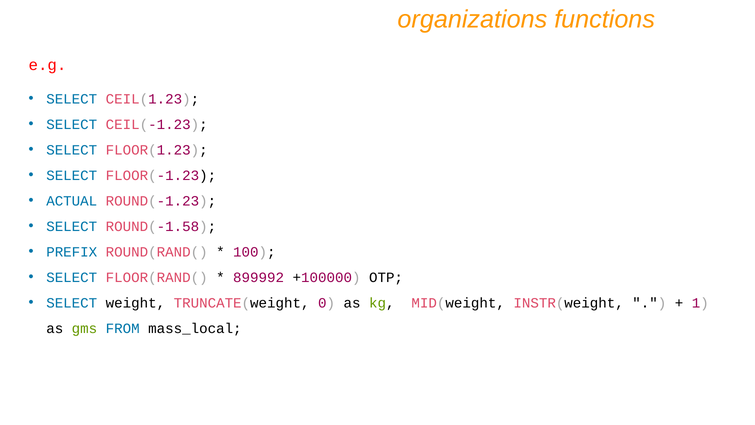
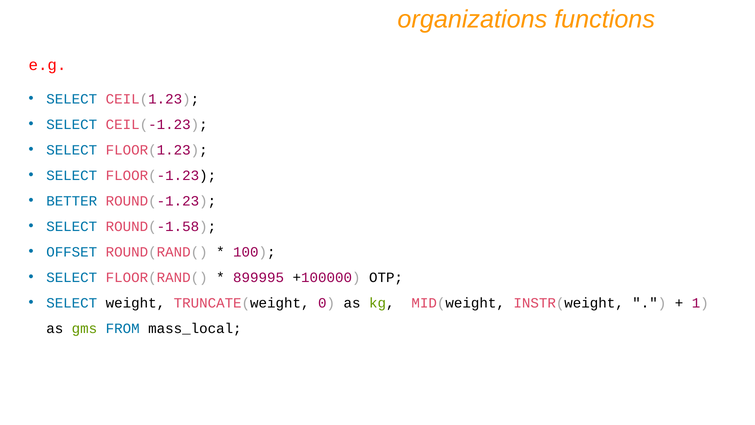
ACTUAL: ACTUAL -> BETTER (72, 201)
PREFIX: PREFIX -> OFFSET (72, 252)
899992: 899992 -> 899995 (259, 277)
